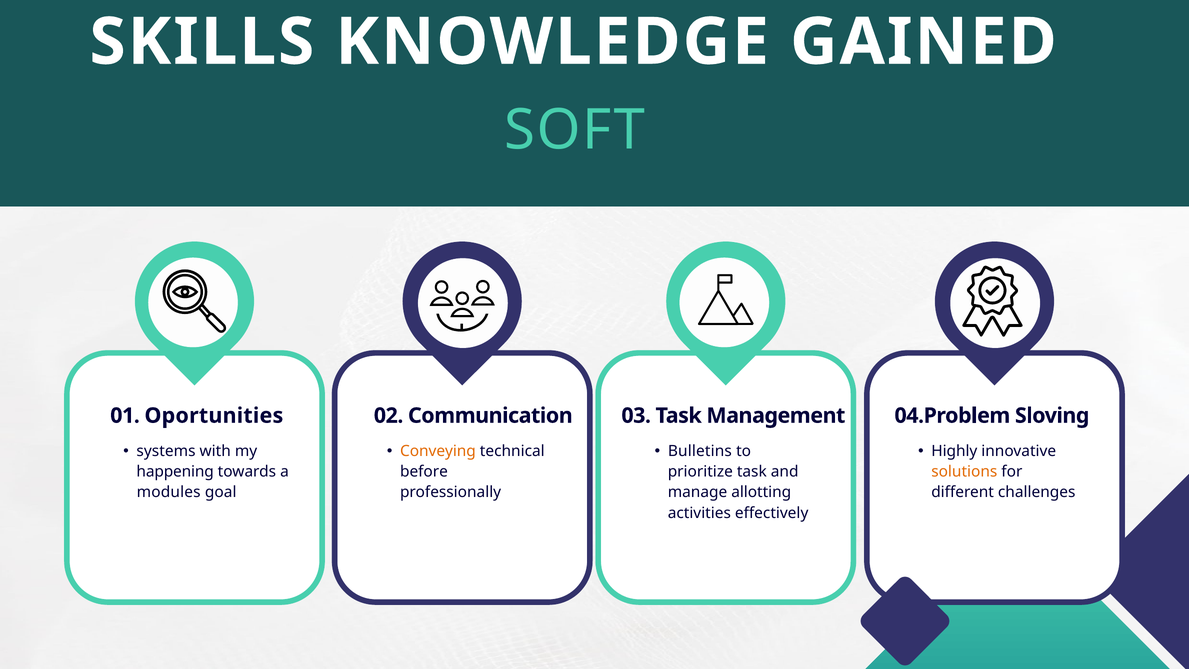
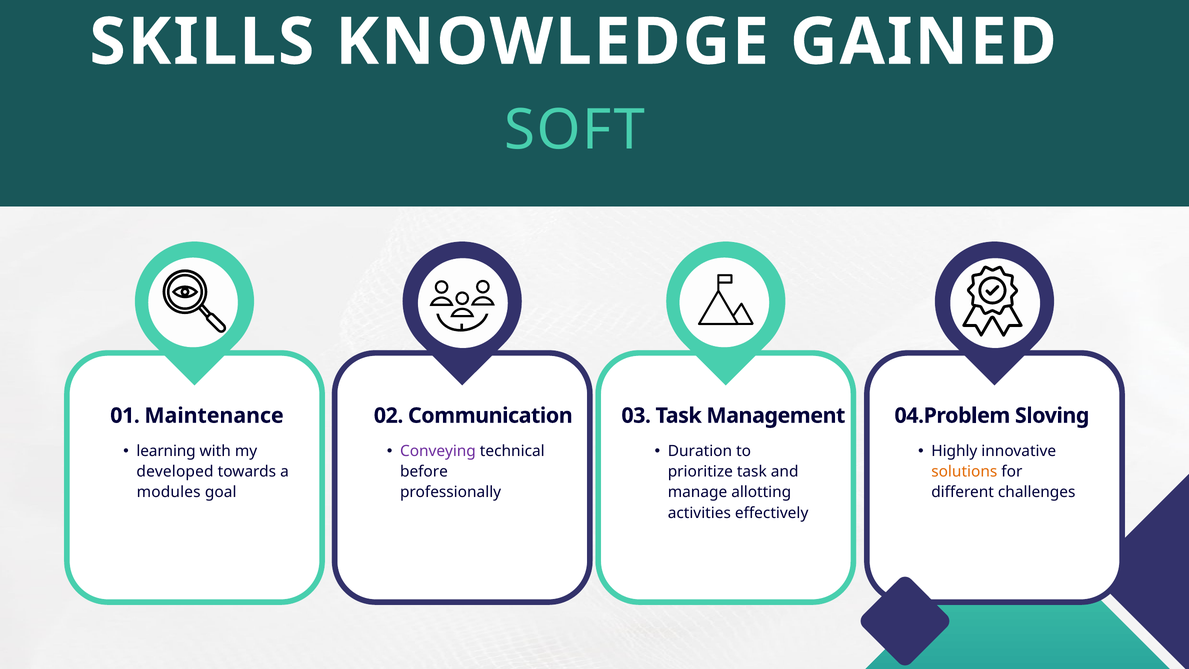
Oportunities: Oportunities -> Maintenance (214, 416)
systems: systems -> learning (166, 451)
Conveying colour: orange -> purple (438, 451)
Bulletins: Bulletins -> Duration (700, 451)
happening: happening -> developed (175, 472)
